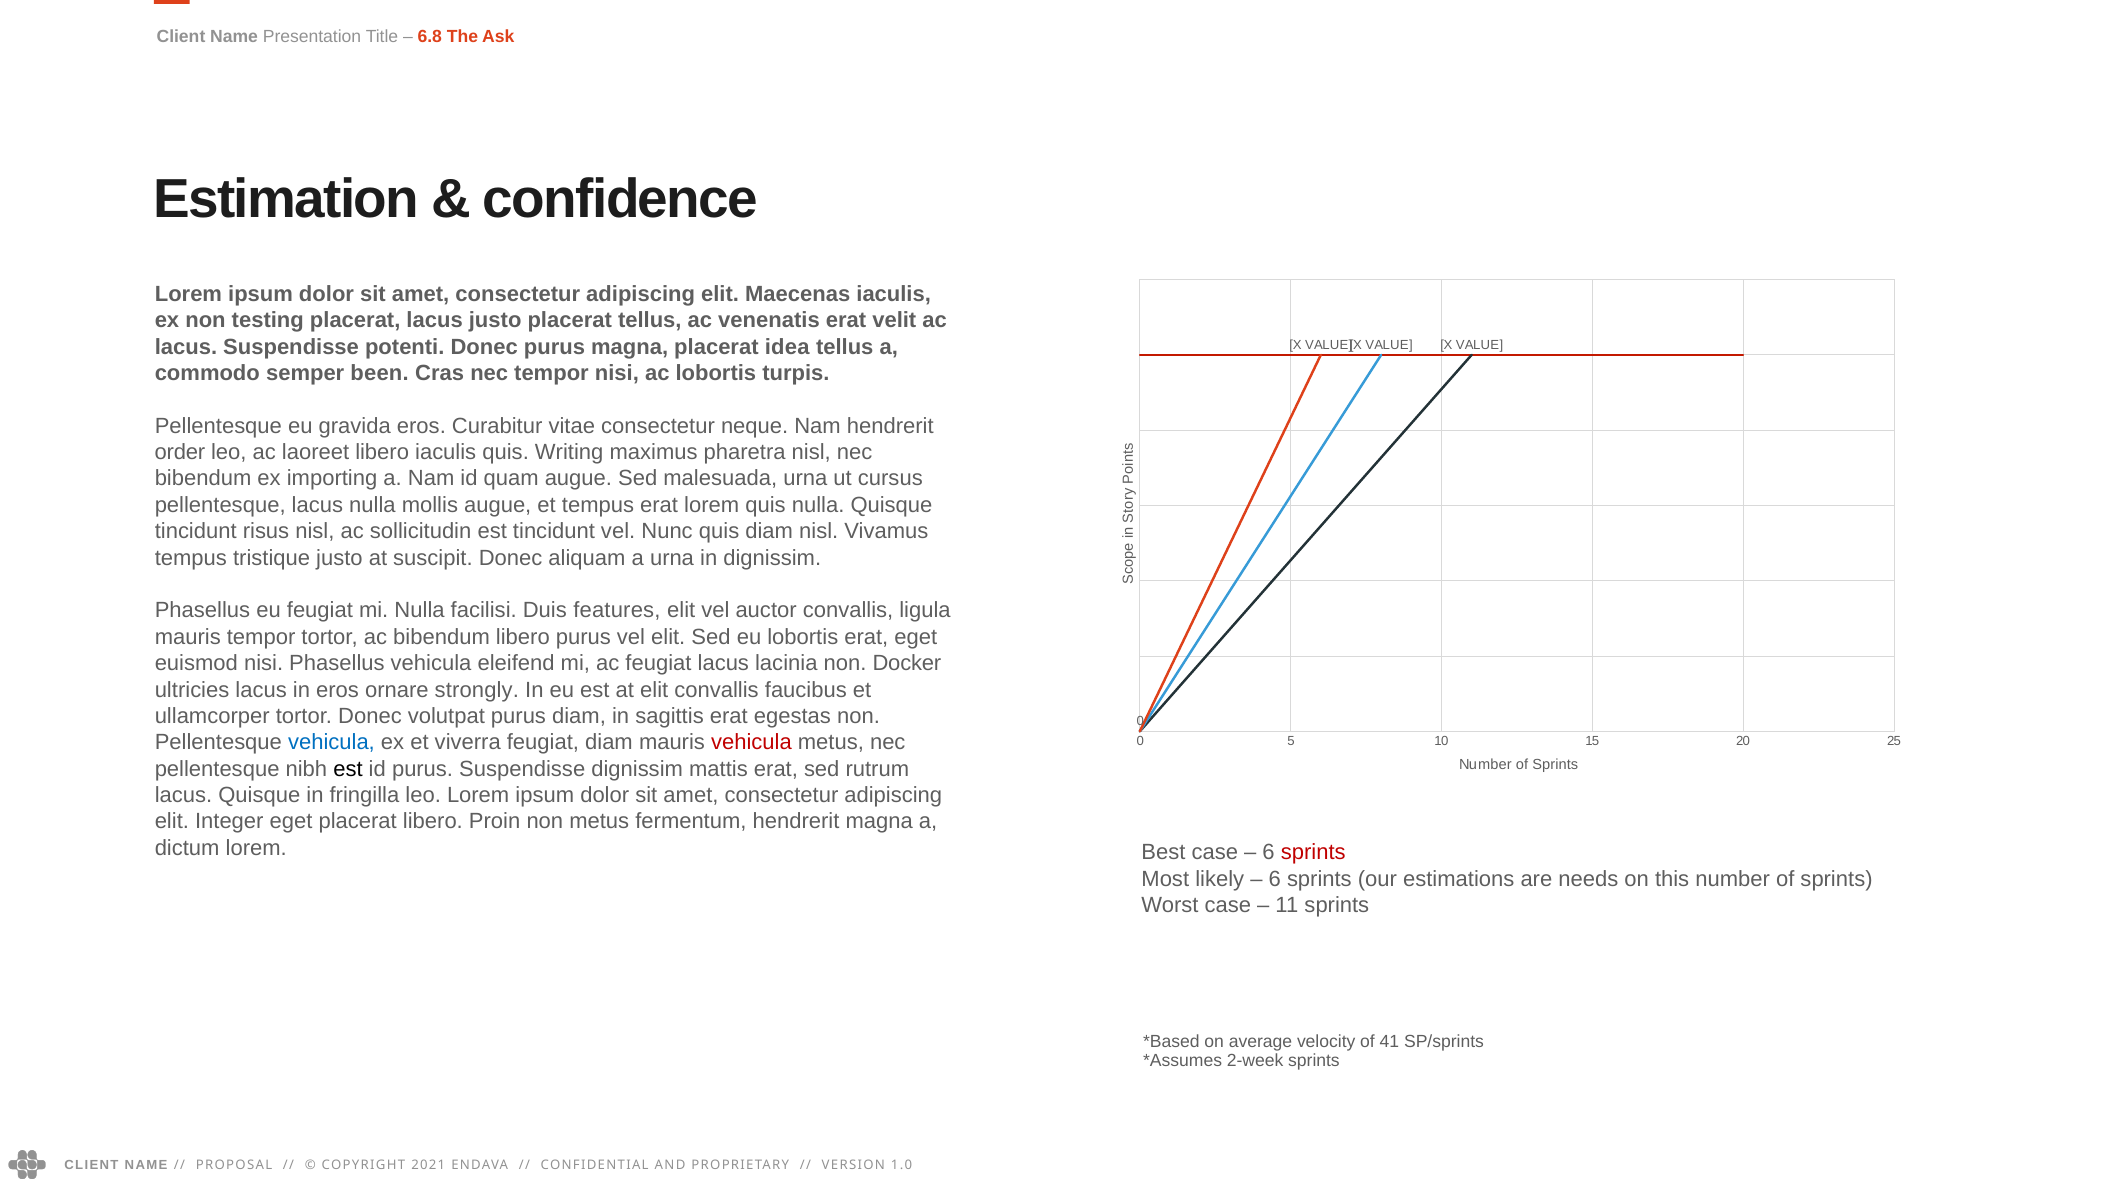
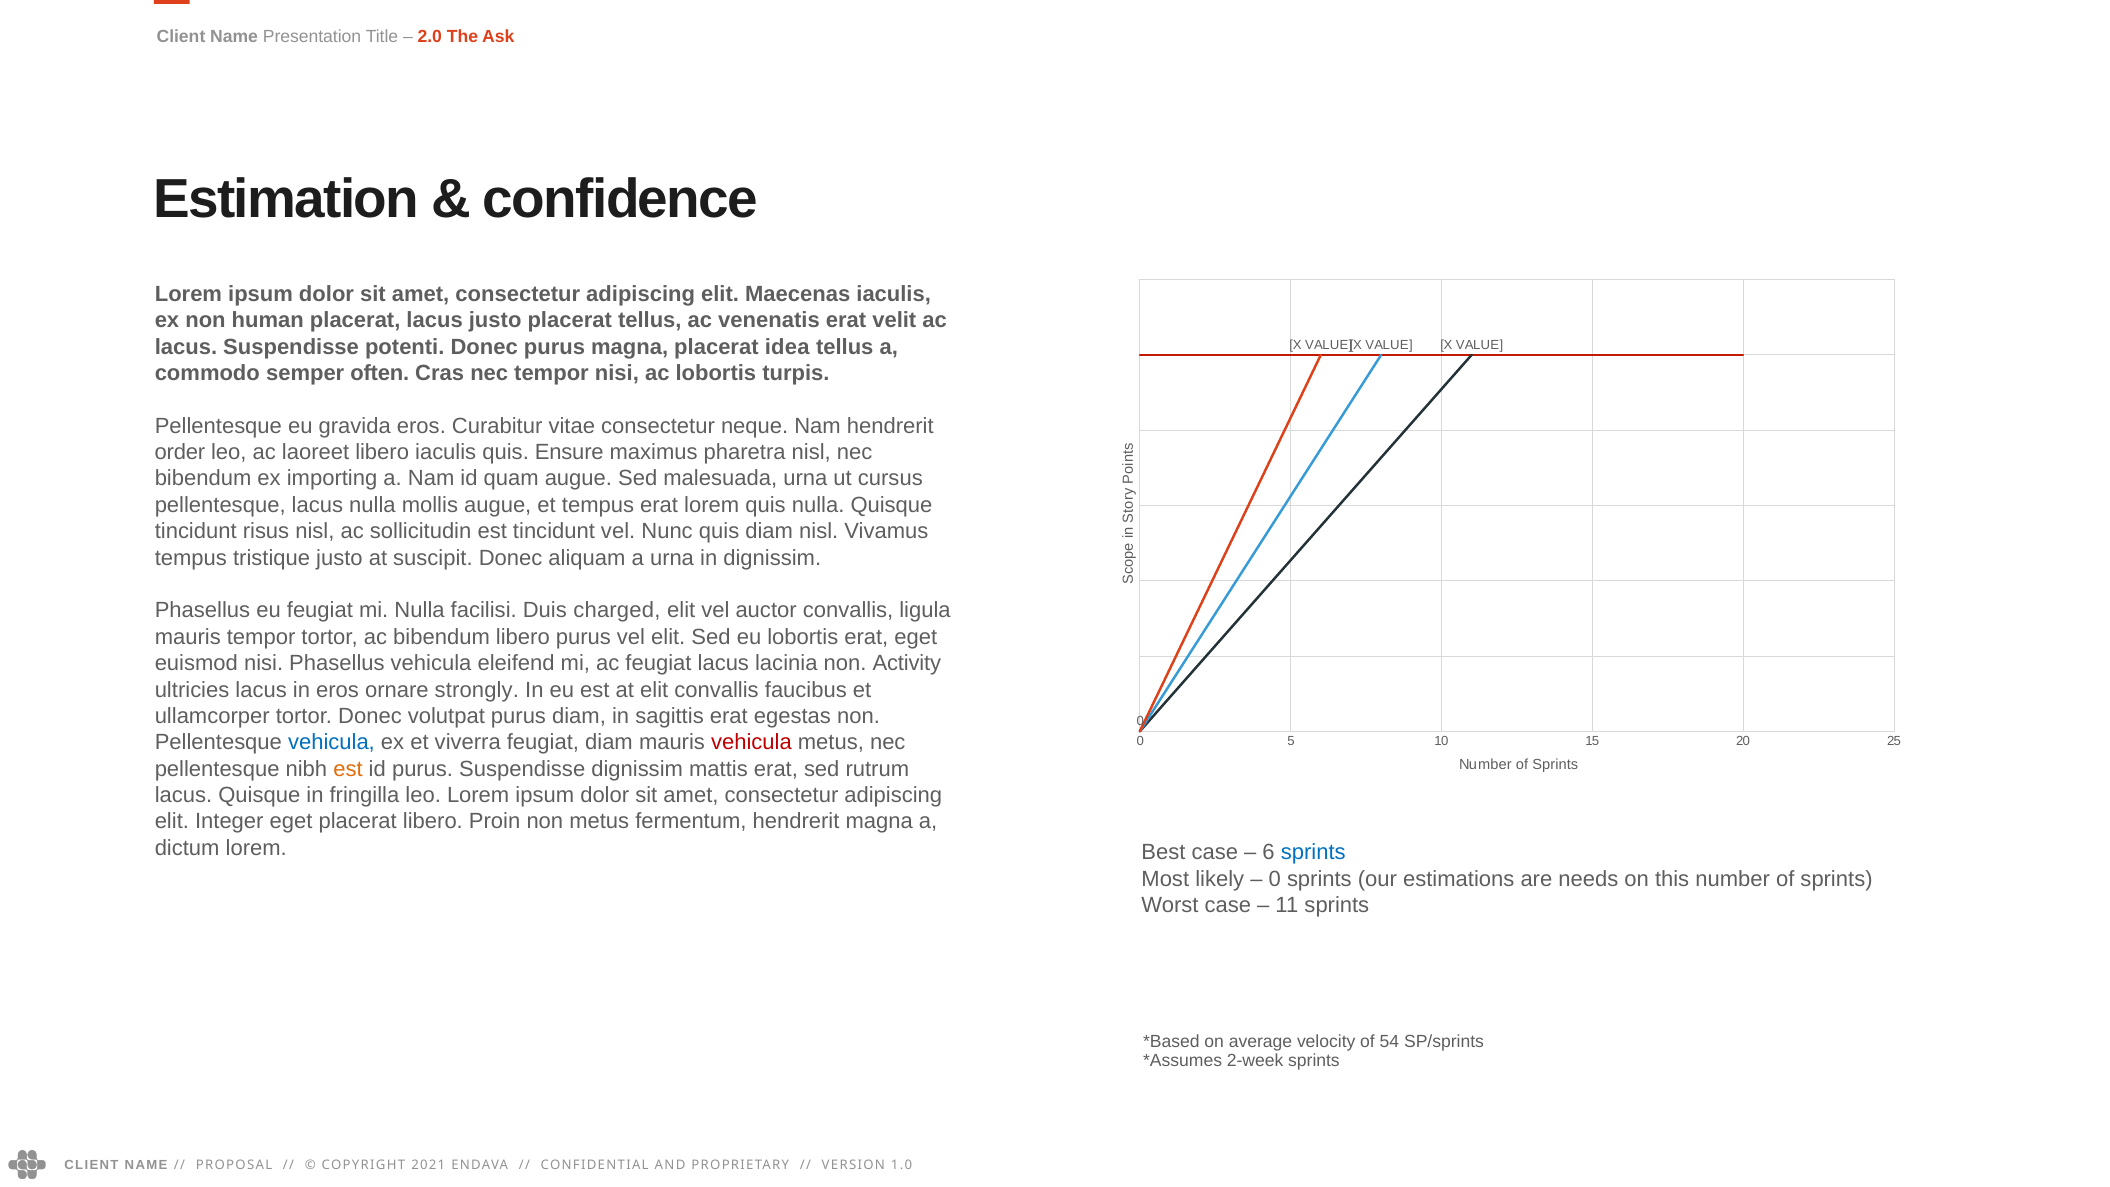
6.8: 6.8 -> 2.0 (430, 36)
testing: testing -> human (268, 320)
been: been -> often (380, 373)
Writing: Writing -> Ensure (569, 452)
features: features -> charged (617, 611)
Docker: Docker -> Activity (907, 663)
est colour: black -> orange (348, 769)
sprints colour: red -> blue (1313, 853)
6: 6 -> 0 (1275, 879)
41: 41 -> 54 (1389, 1042)
